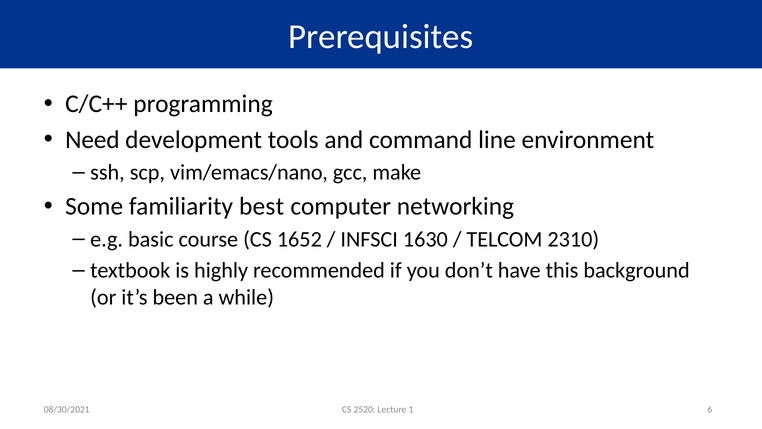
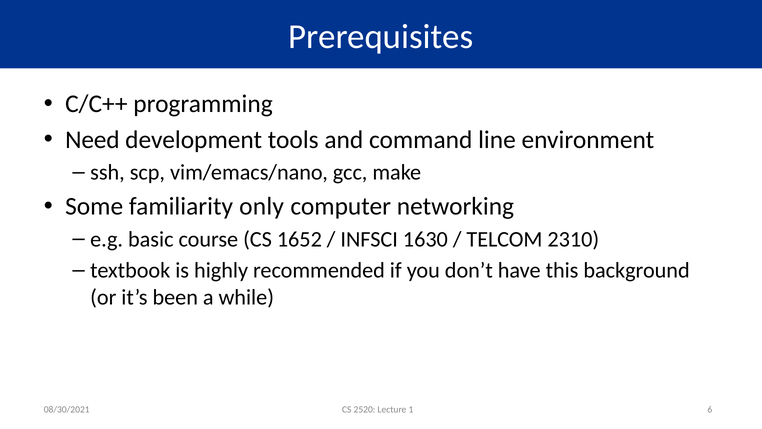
best: best -> only (262, 206)
